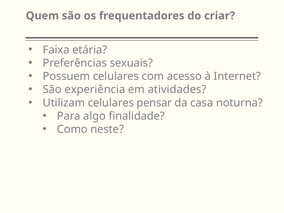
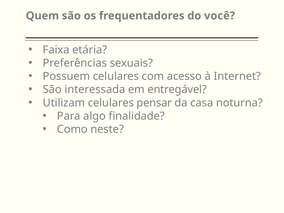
criar: criar -> você (220, 16)
experiência: experiência -> interessada (95, 90)
atividades: atividades -> entregável (177, 90)
